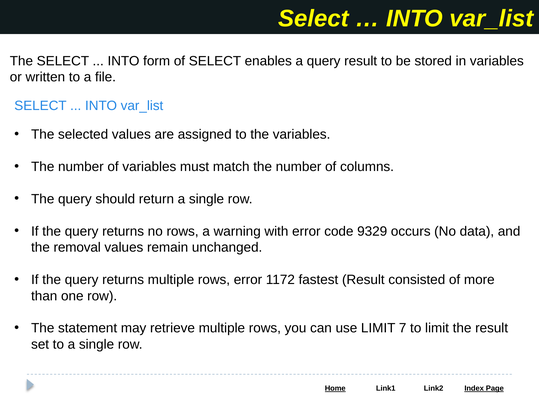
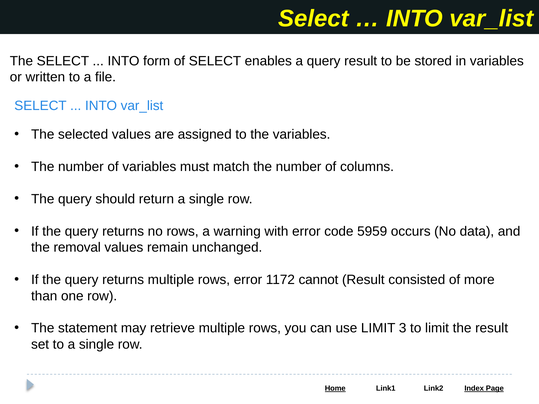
9329: 9329 -> 5959 (372, 231)
fastest: fastest -> cannot (318, 280)
7: 7 -> 3 (403, 328)
